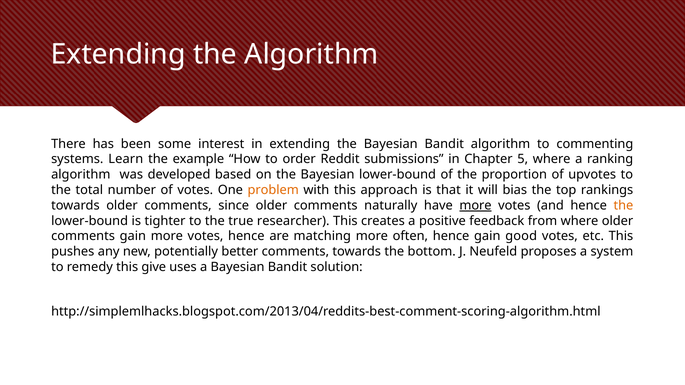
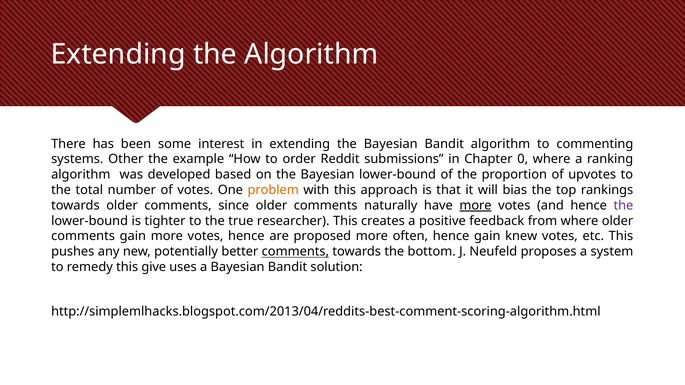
Learn: Learn -> Other (126, 159)
5: 5 -> 0 (523, 159)
the colour: orange -> purple (623, 206)
matching: matching -> proposed (322, 236)
good: good -> knew (521, 236)
comments underline: none -> present (295, 252)
